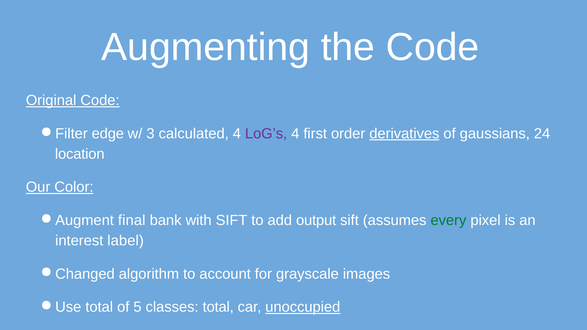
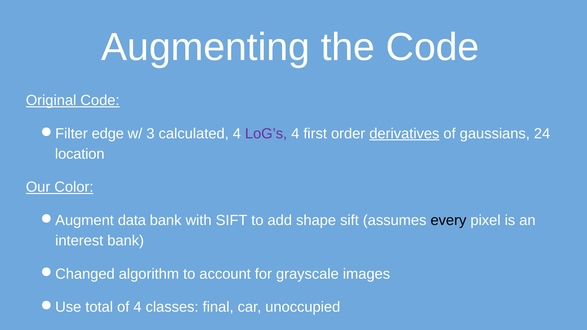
final: final -> data (132, 220)
output: output -> shape (316, 220)
every colour: green -> black (448, 220)
interest label: label -> bank (126, 241)
of 5: 5 -> 4 (137, 307)
classes total: total -> final (218, 307)
unoccupied underline: present -> none (303, 307)
